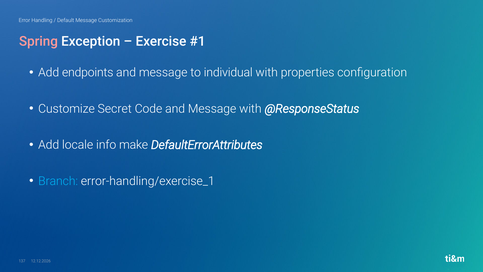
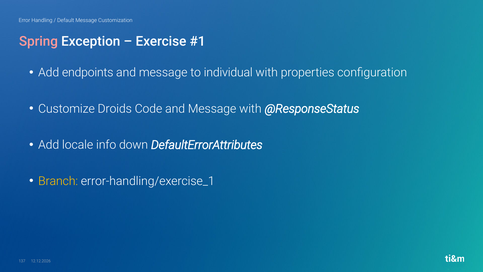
Secret: Secret -> Droids (115, 109)
make: make -> down (134, 145)
Branch colour: light blue -> yellow (58, 181)
